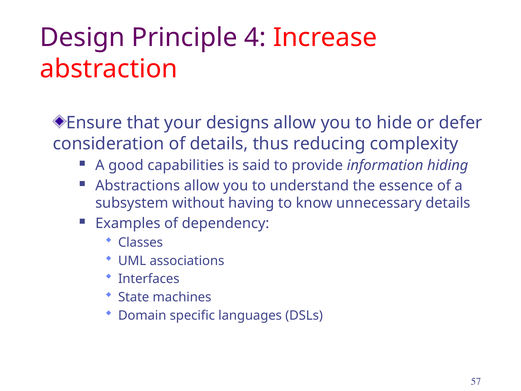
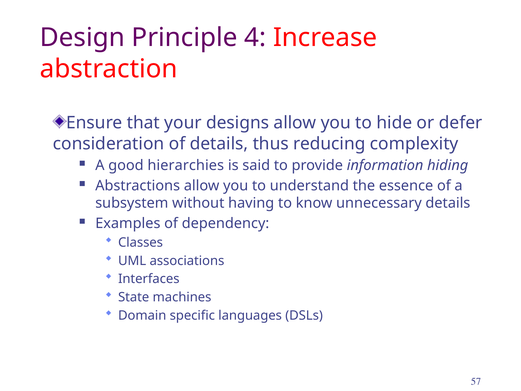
capabilities: capabilities -> hierarchies (186, 165)
